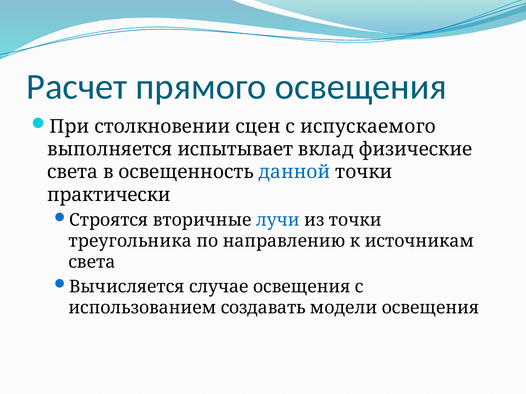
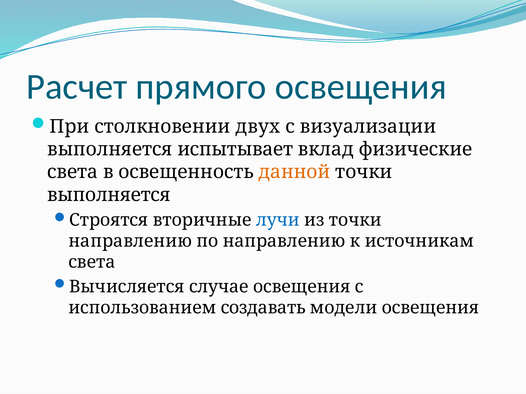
сцен: сцен -> двух (258, 127)
испускаемого: испускаемого -> визуализации (368, 127)
данной colour: blue -> orange (294, 172)
практически: практически -> выполняется (109, 195)
треугольника: треугольника -> направлению (130, 241)
